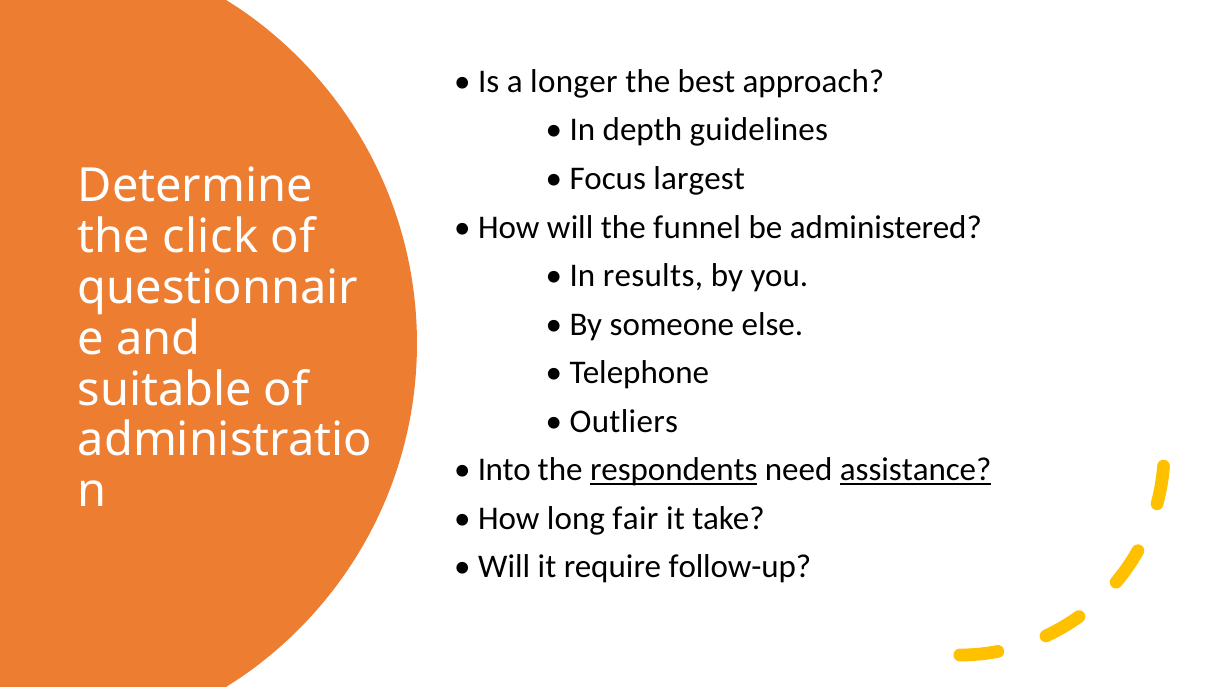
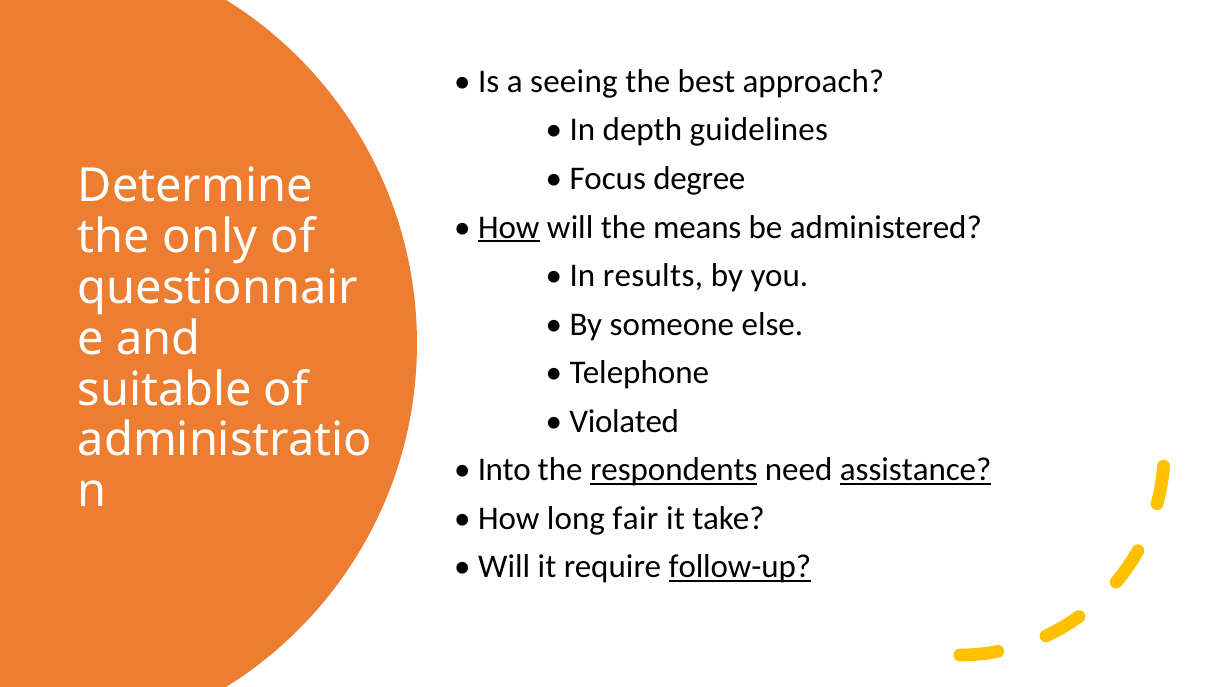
longer: longer -> seeing (574, 81)
largest: largest -> degree (699, 178)
How underline: none -> present (509, 227)
funnel: funnel -> means (697, 227)
click: click -> only (210, 237)
Outliers: Outliers -> Violated (624, 421)
follow-up underline: none -> present (740, 566)
